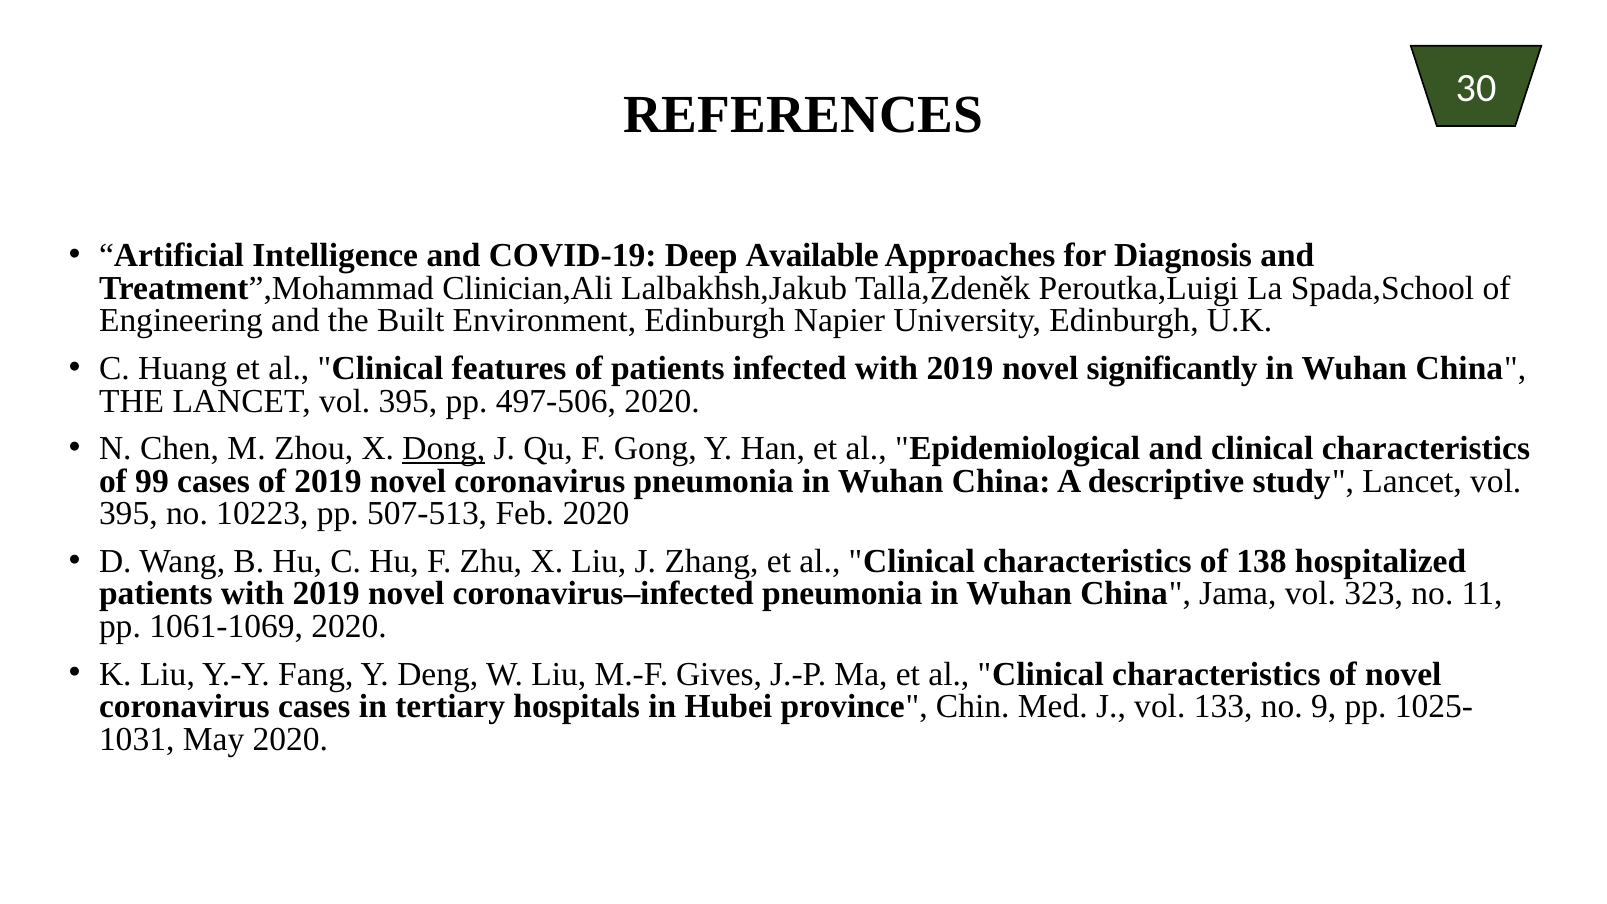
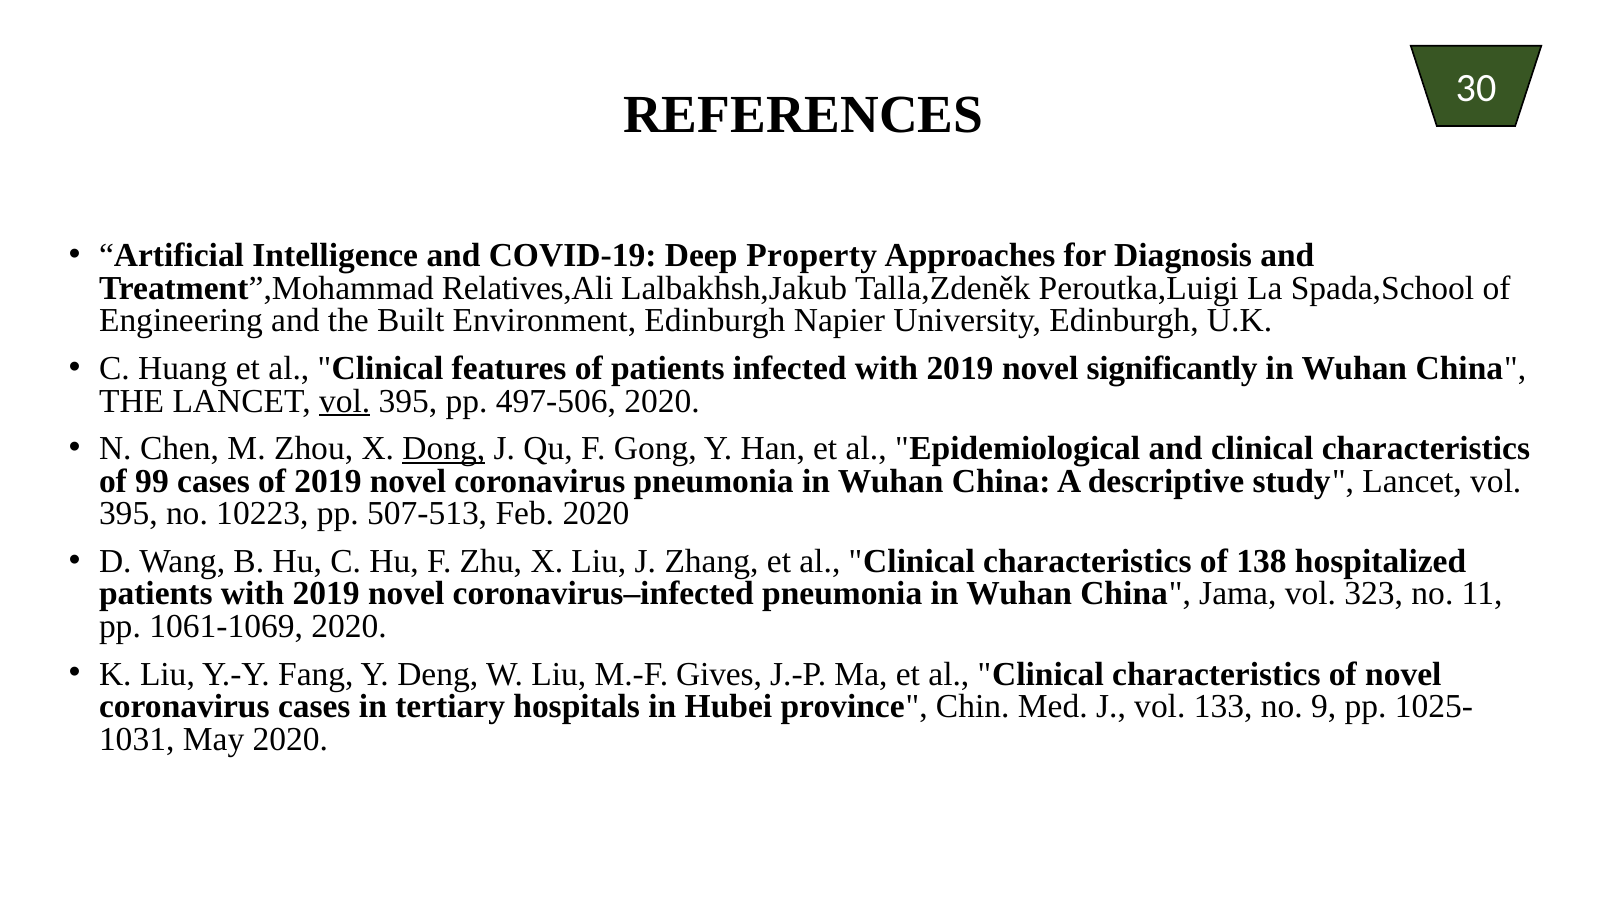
Available: Available -> Property (812, 256)
Clinician,Ali: Clinician,Ali -> Relatives,Ali (528, 288)
vol underline: none -> present (345, 401)
